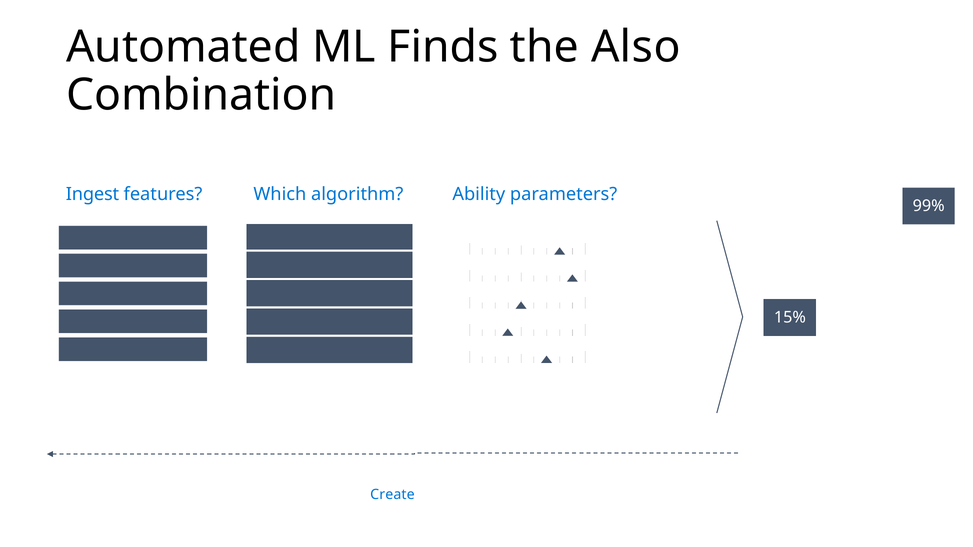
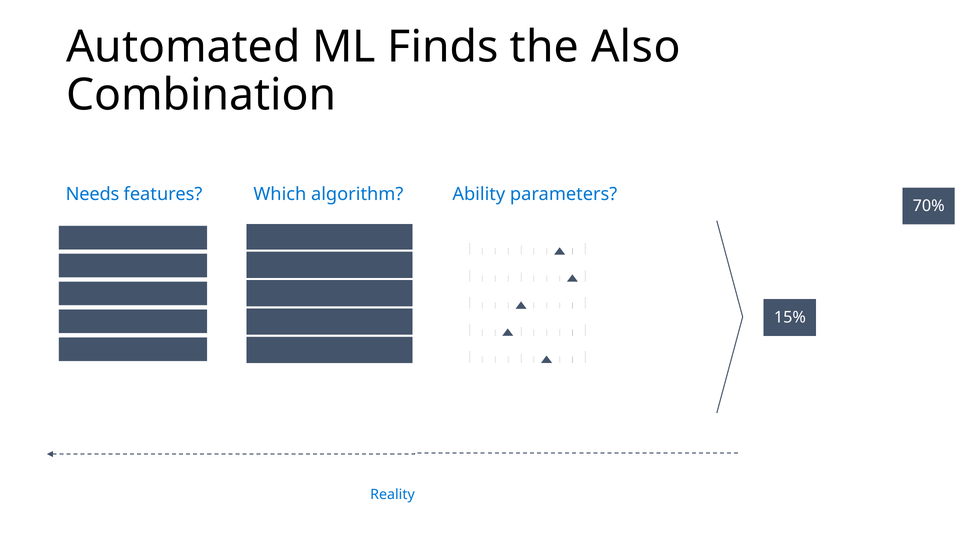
Ingest: Ingest -> Needs (93, 194)
99%: 99% -> 70% (929, 206)
Create: Create -> Reality (392, 495)
